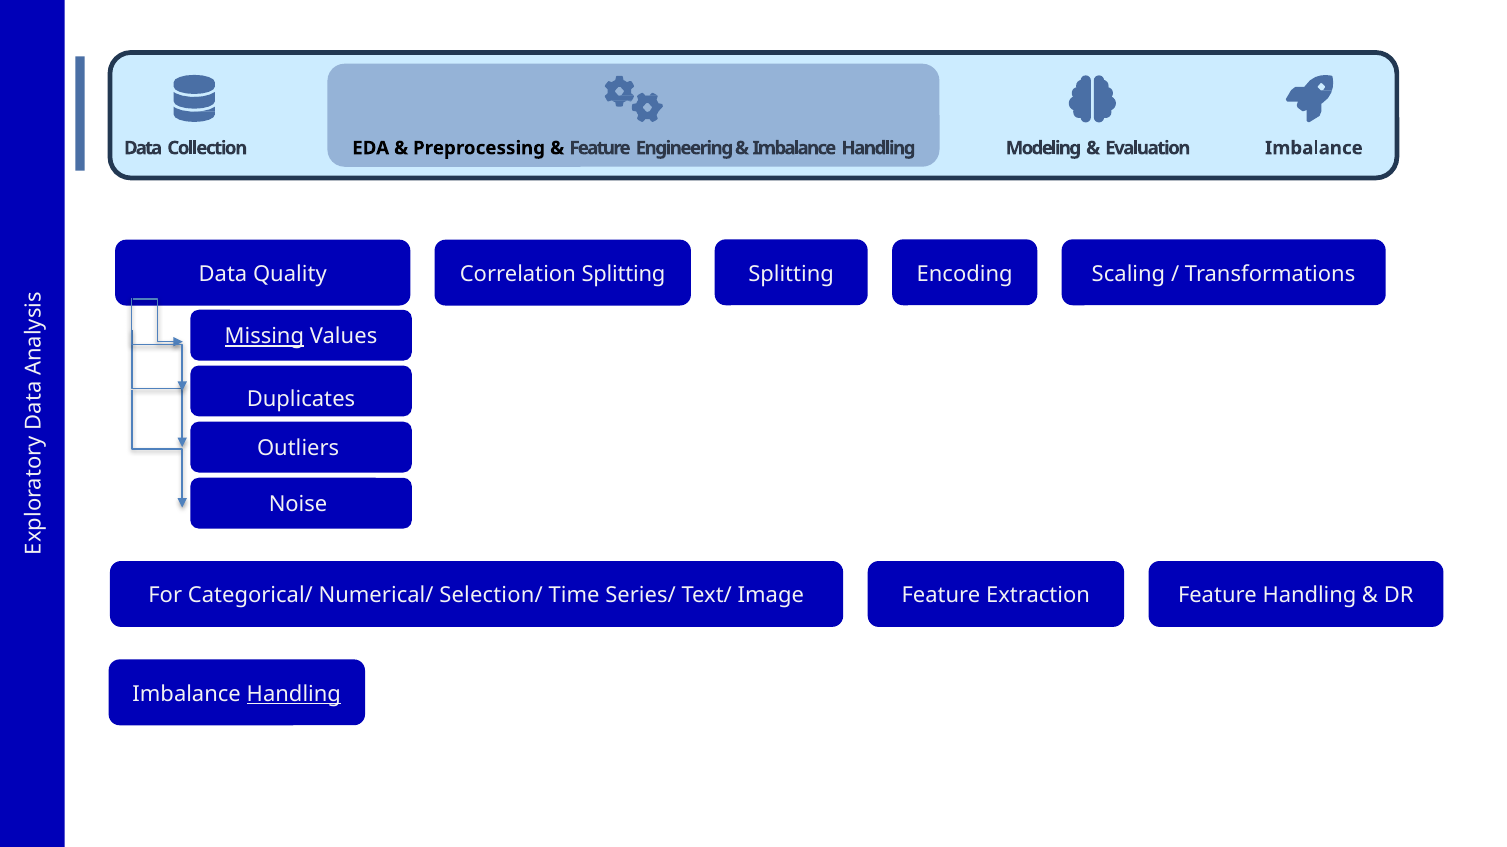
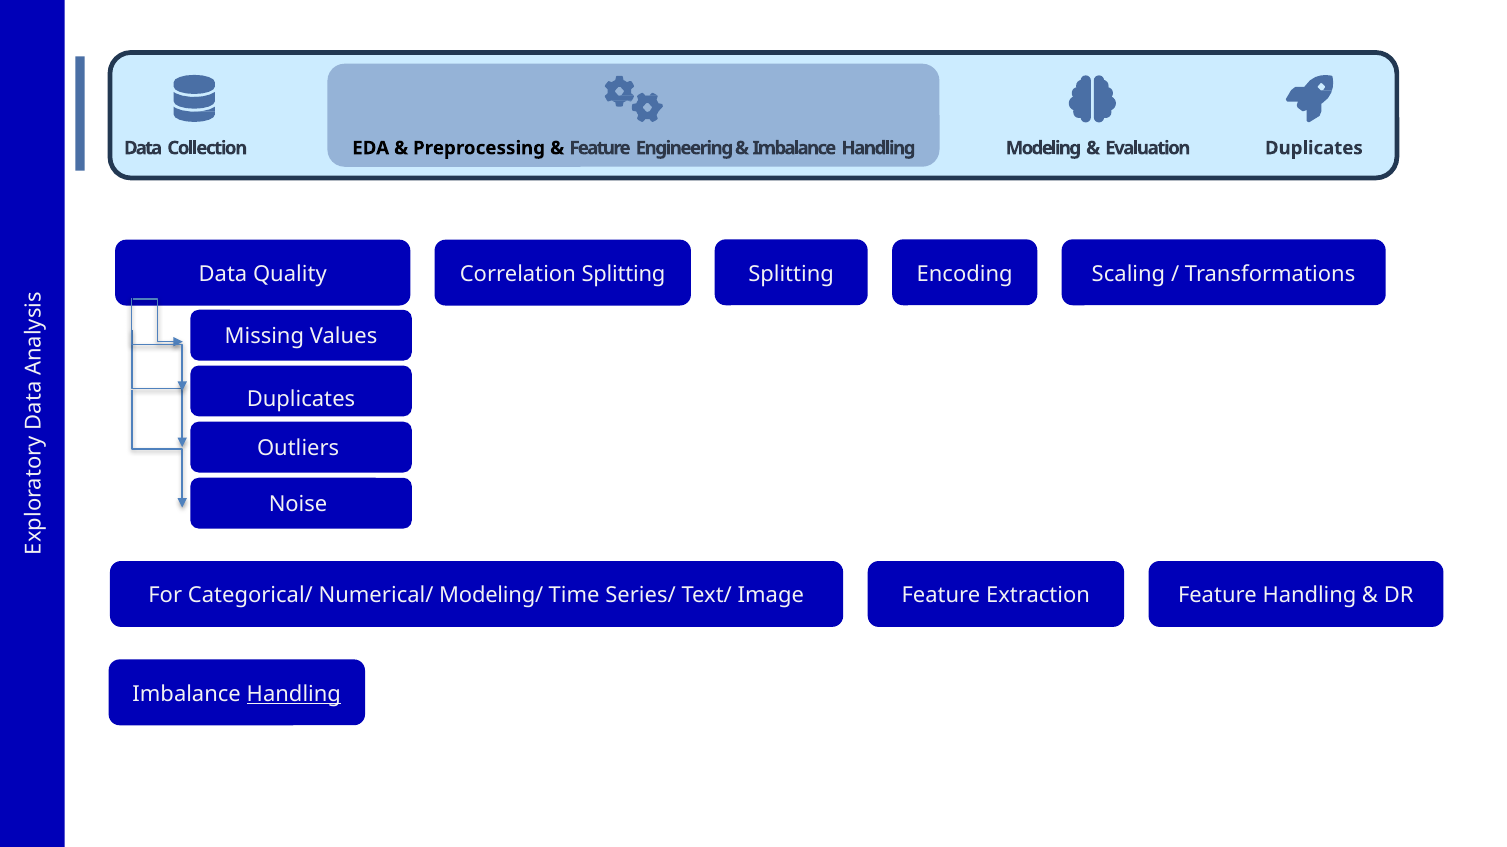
Evaluation Imbalance: Imbalance -> Duplicates (1314, 148)
Missing underline: present -> none (264, 337)
Selection/: Selection/ -> Modeling/ (491, 596)
